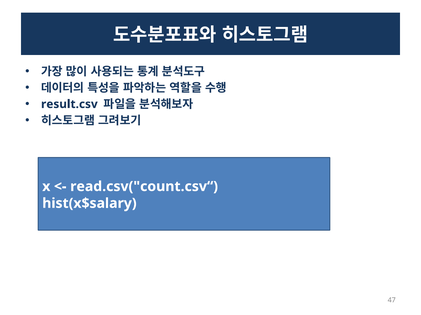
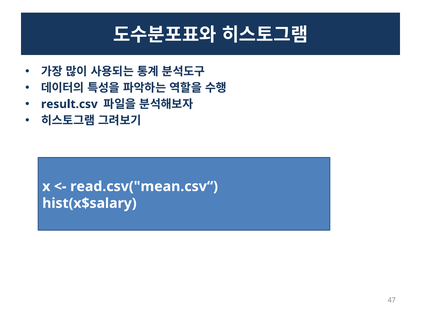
read.csv("count.csv“: read.csv("count.csv“ -> read.csv("mean.csv“ (144, 187)
